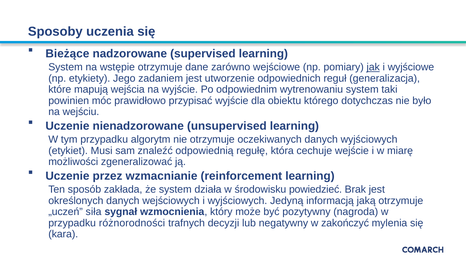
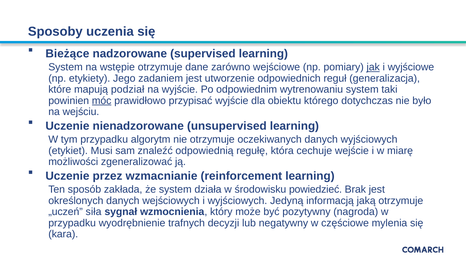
wejścia: wejścia -> podział (128, 90)
móc underline: none -> present (102, 101)
różnorodności: różnorodności -> wyodrębnienie (132, 223)
zakończyć: zakończyć -> częściowe (345, 223)
